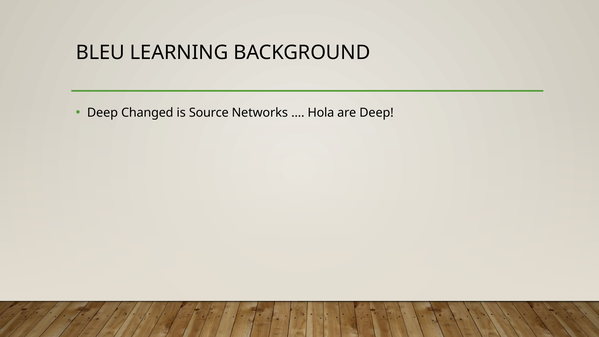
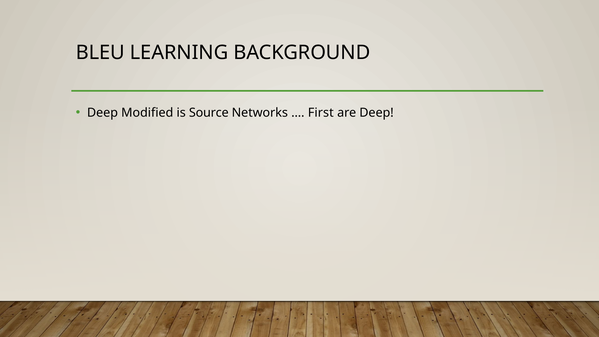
Changed: Changed -> Modified (147, 113)
Hola: Hola -> First (321, 113)
